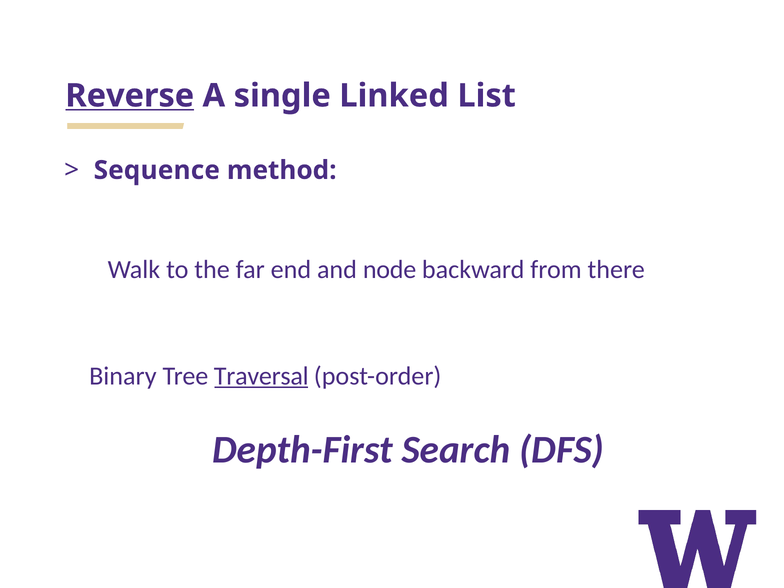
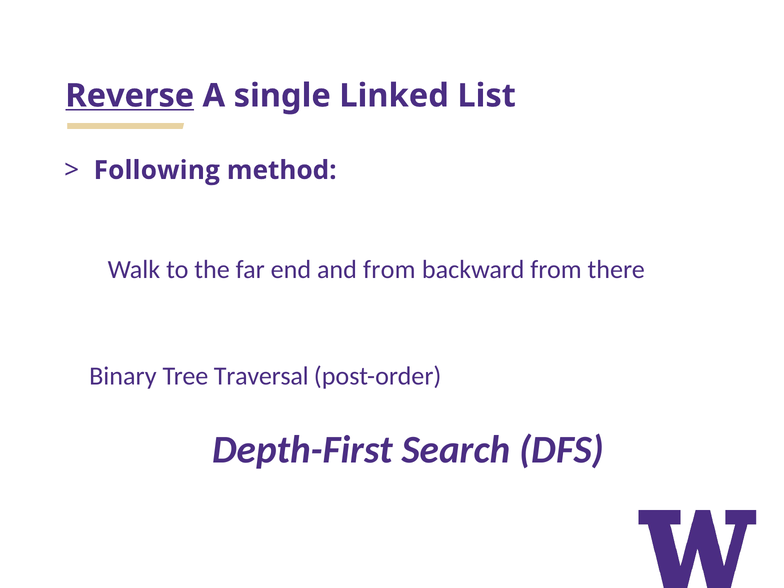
Sequence: Sequence -> Following (157, 170)
and node: node -> from (389, 270)
Traversal underline: present -> none (261, 376)
